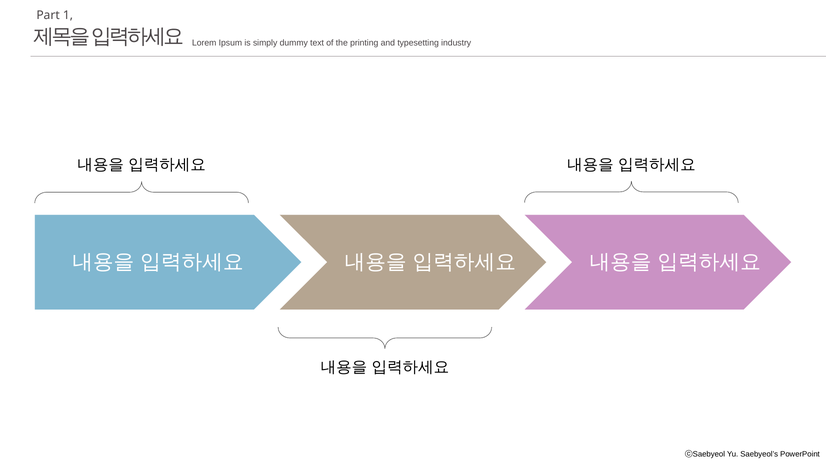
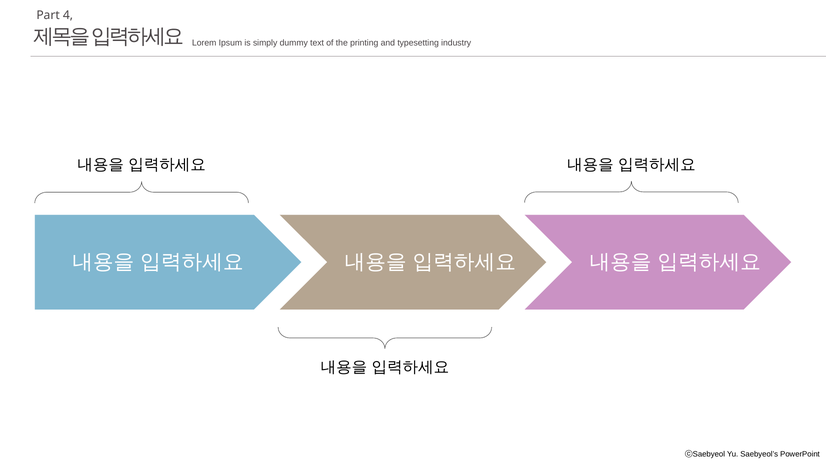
1: 1 -> 4 (68, 15)
